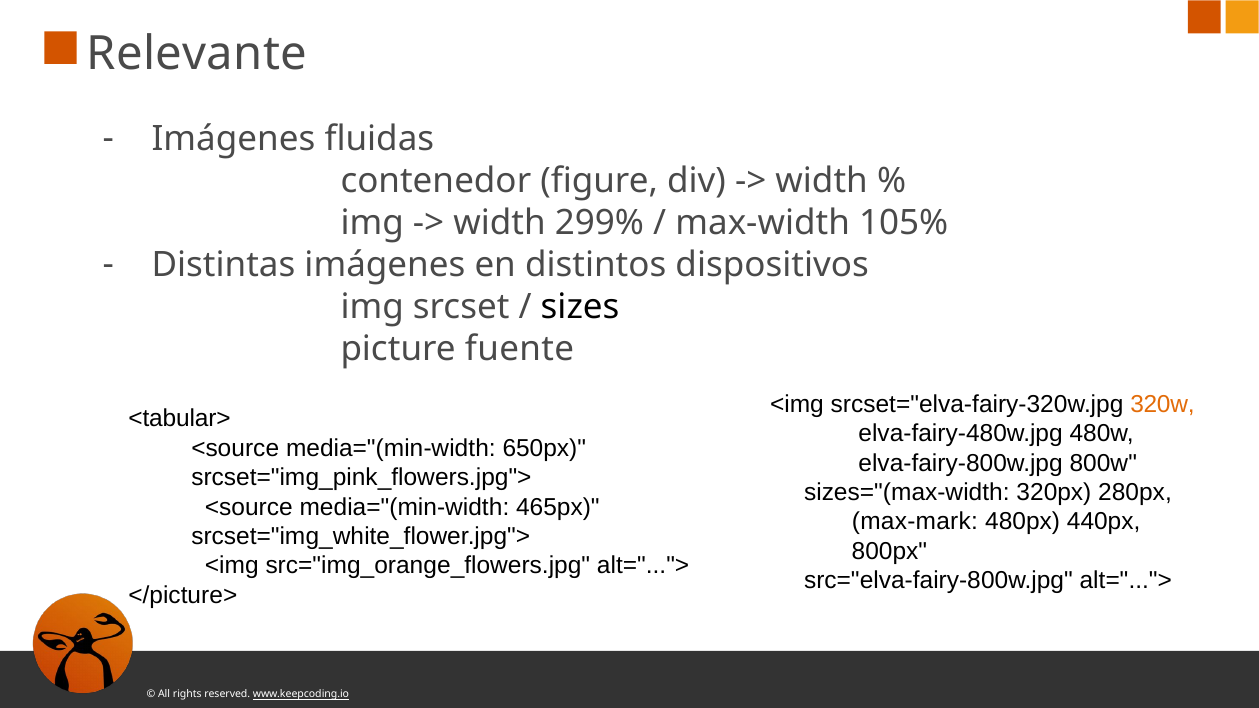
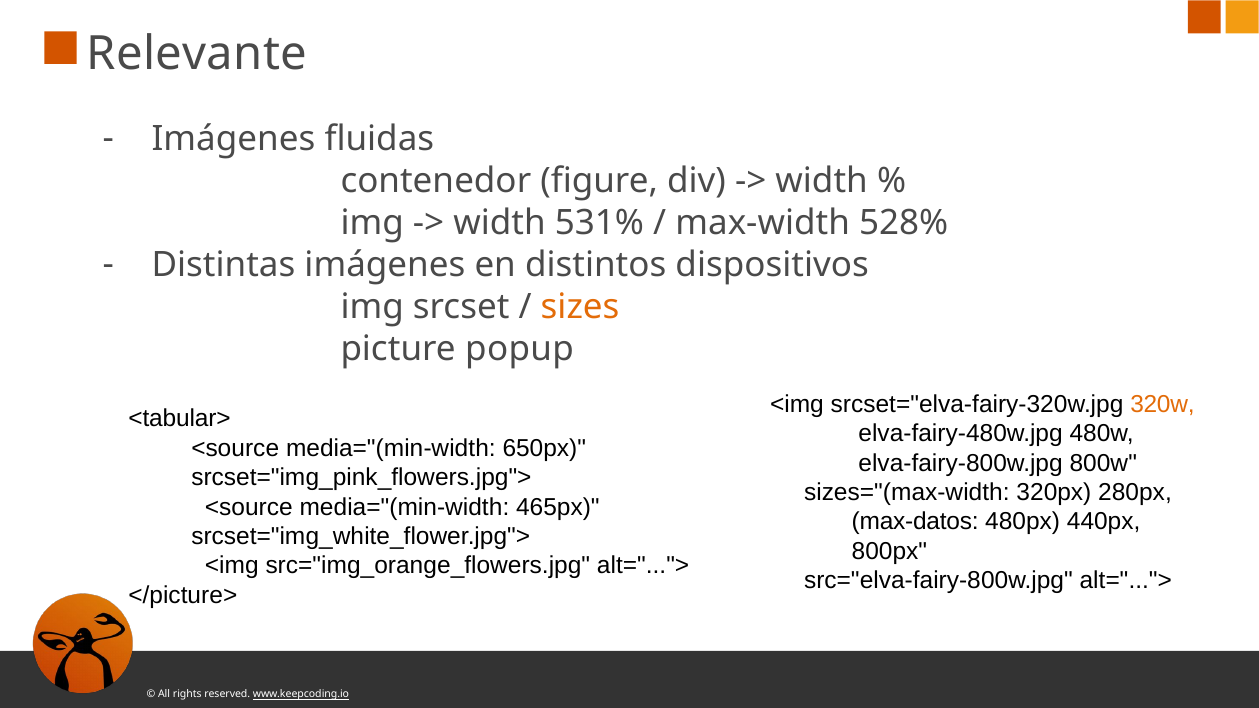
299%: 299% -> 531% (599, 223)
105%: 105% -> 528% (904, 223)
sizes colour: black -> orange (580, 307)
fuente: fuente -> popup (520, 349)
max-mark: max-mark -> max-datos (915, 522)
